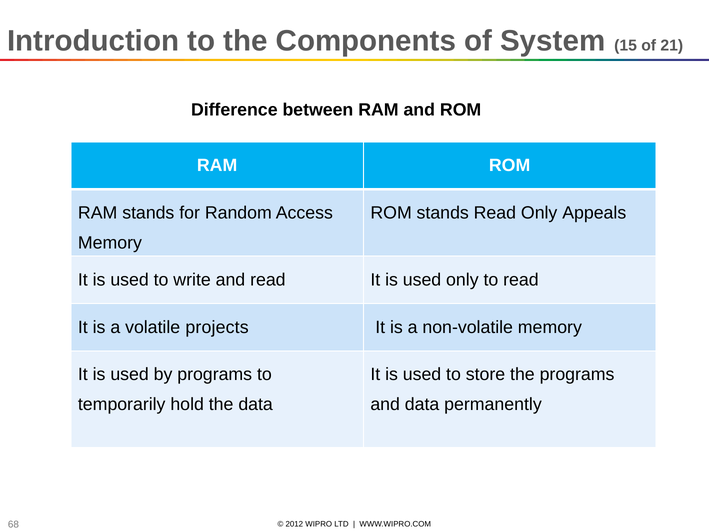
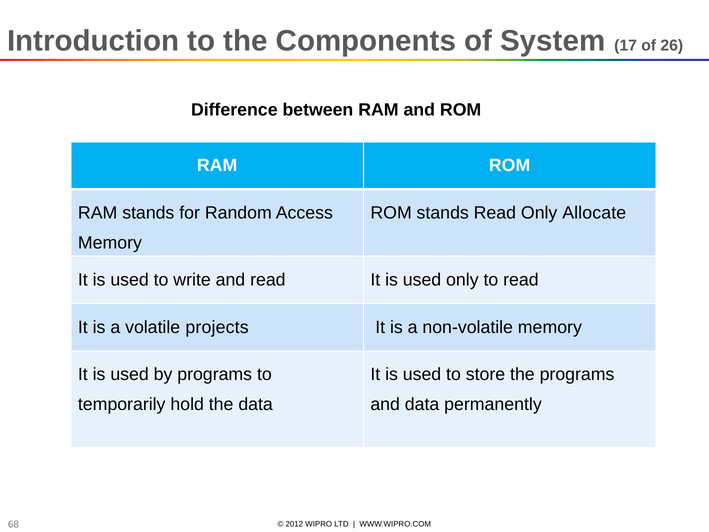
15: 15 -> 17 (626, 46)
21: 21 -> 26 (672, 46)
Appeals: Appeals -> Allocate (594, 213)
